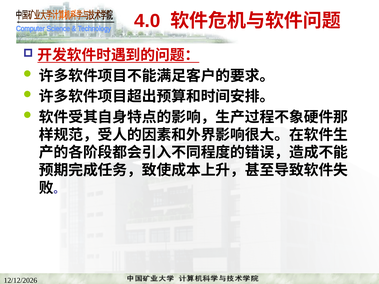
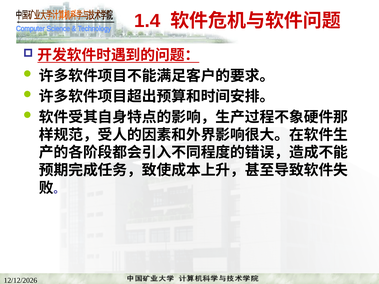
4.0: 4.0 -> 1.4 (147, 21)
